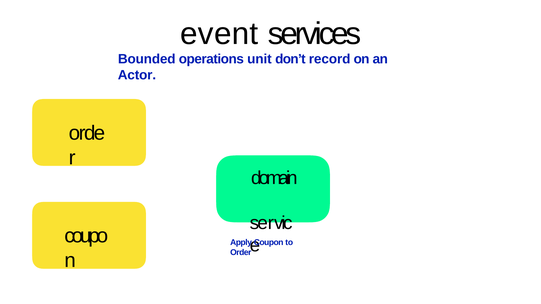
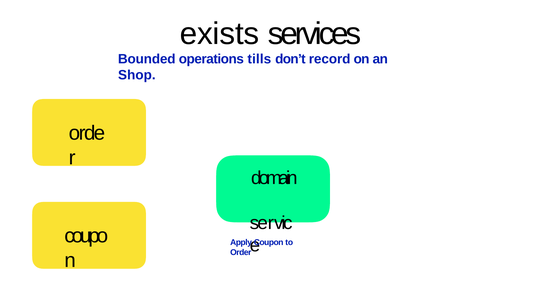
event: event -> exists (219, 34)
unit: unit -> tills (259, 59)
Actor: Actor -> Shop (137, 75)
